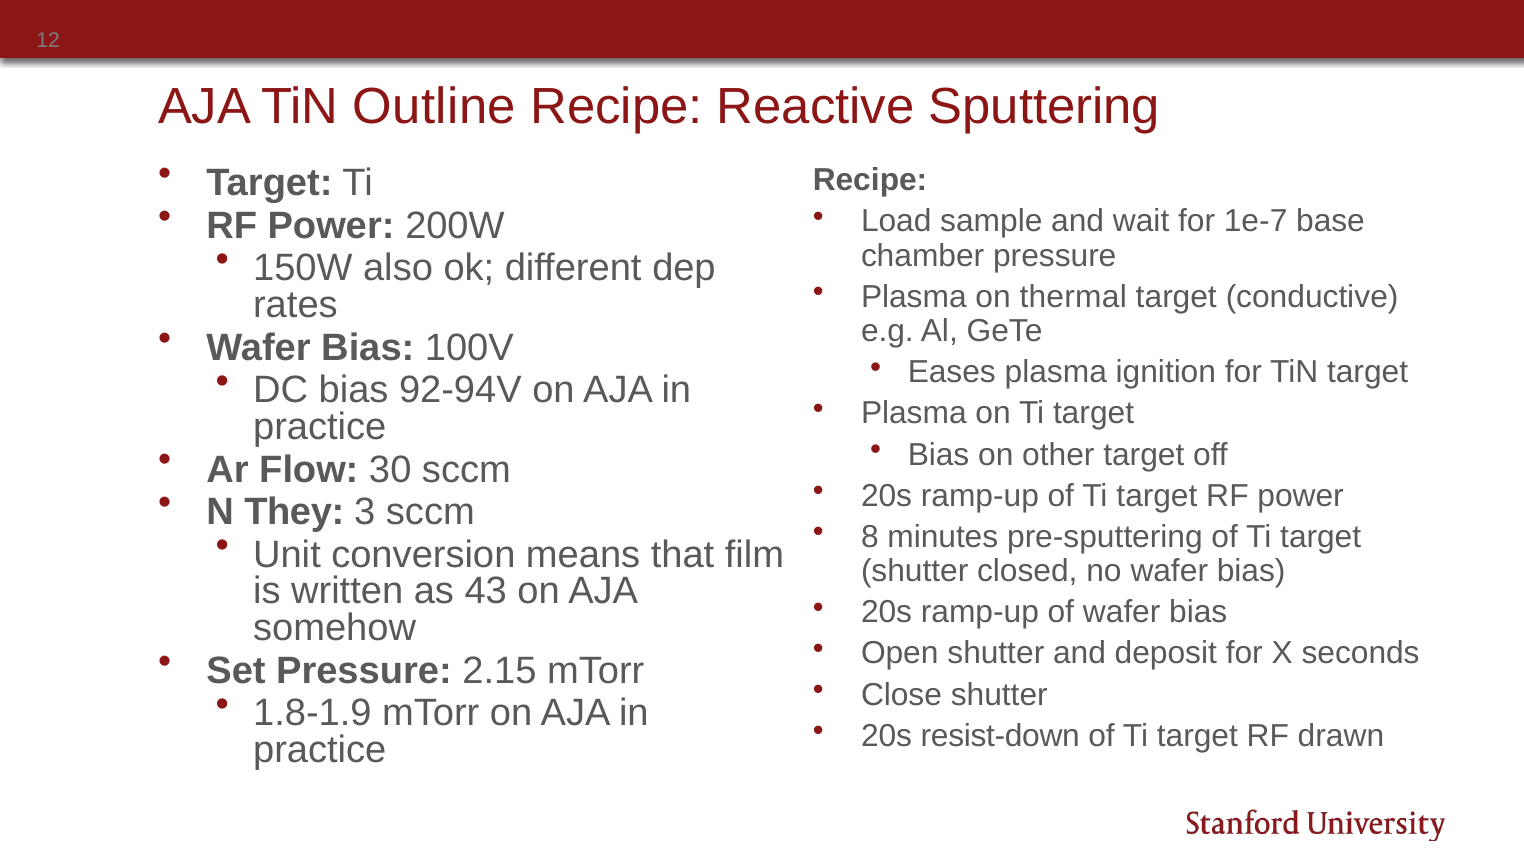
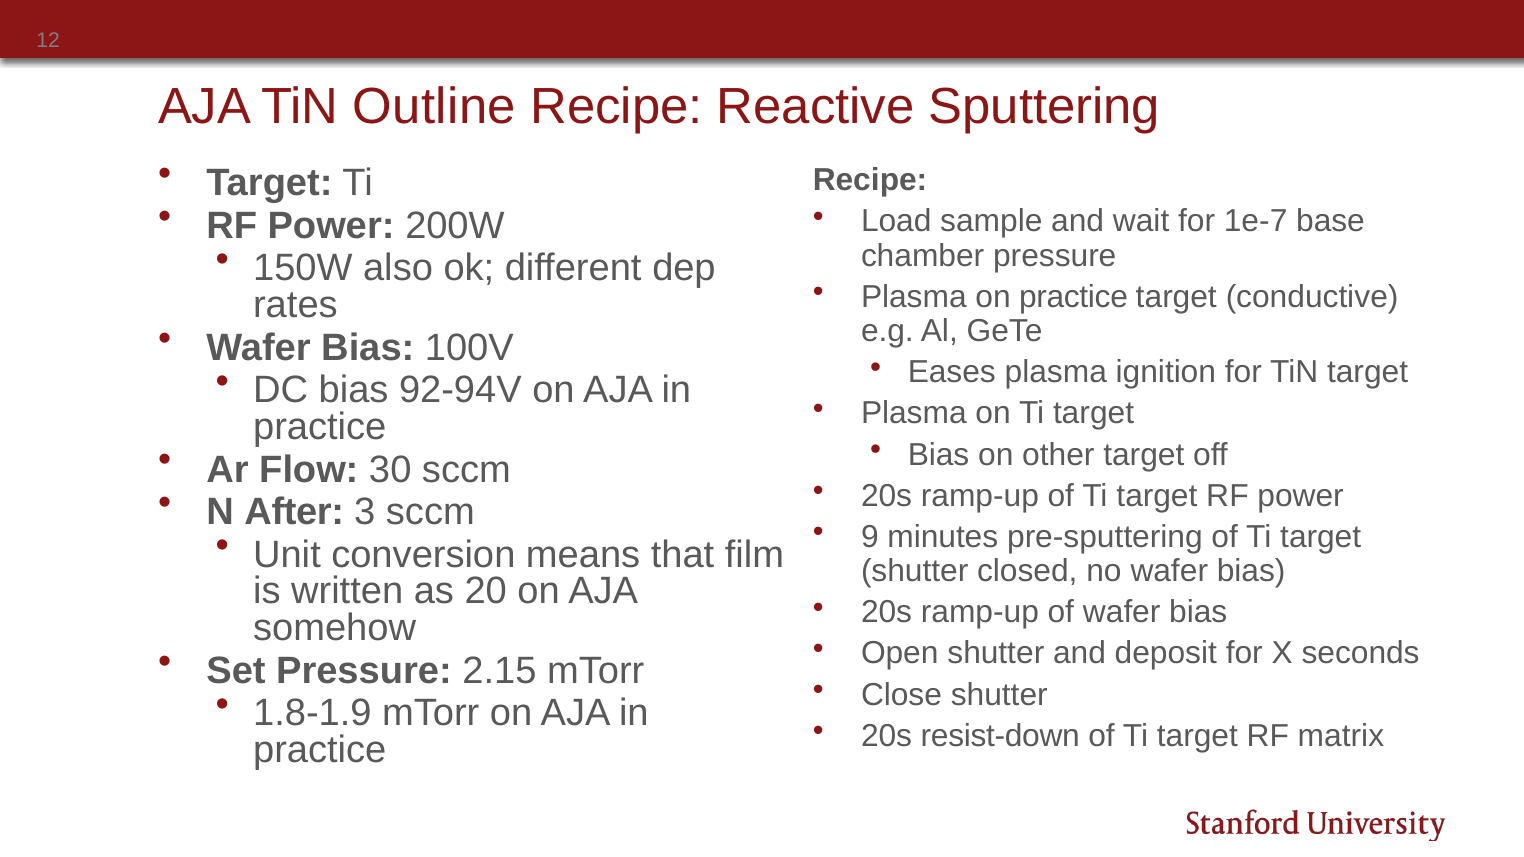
on thermal: thermal -> practice (1073, 297)
They: They -> After (294, 512)
8: 8 -> 9 (870, 537)
43: 43 -> 20 (486, 592)
drawn: drawn -> matrix (1341, 736)
